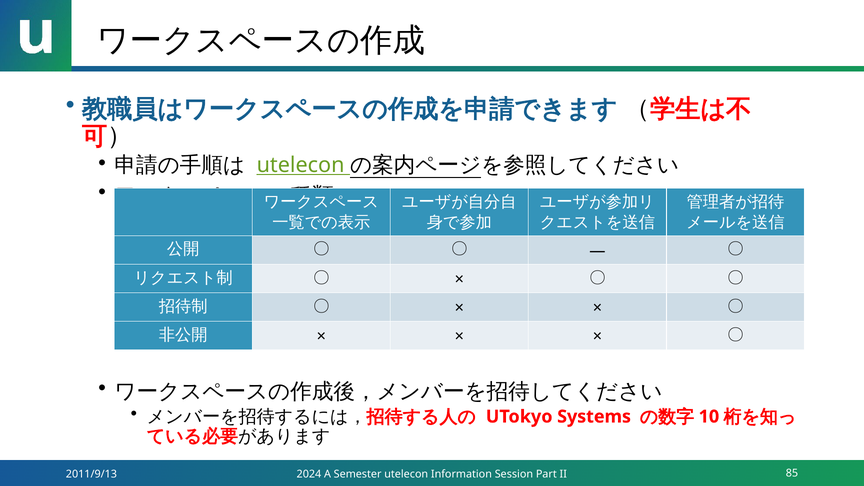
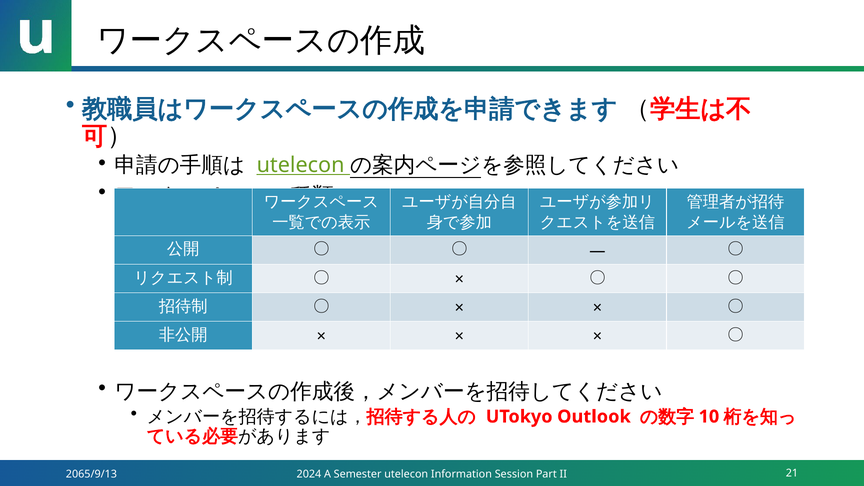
Systems: Systems -> Outlook (594, 417)
2011/9/13: 2011/9/13 -> 2065/9/13 (91, 474)
85: 85 -> 21 (792, 473)
